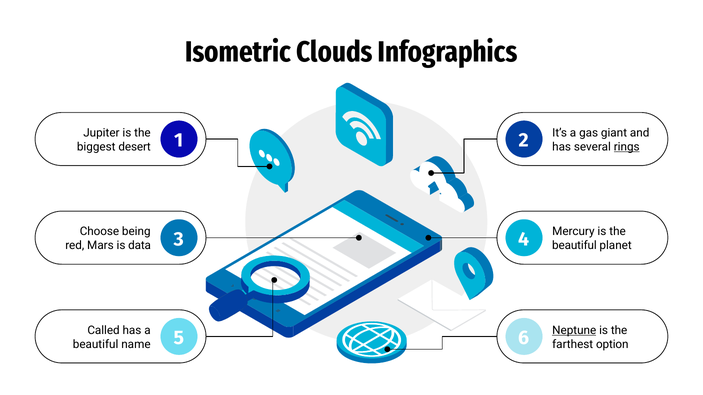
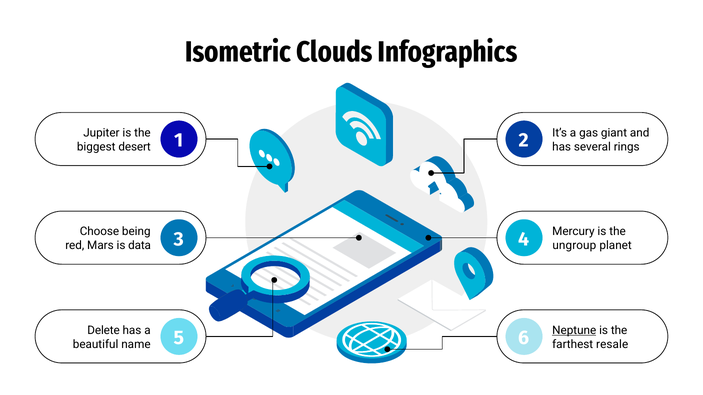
rings underline: present -> none (627, 147)
beautiful: beautiful -> ungroup (574, 246)
Called: Called -> Delete (104, 331)
option: option -> resale (612, 345)
